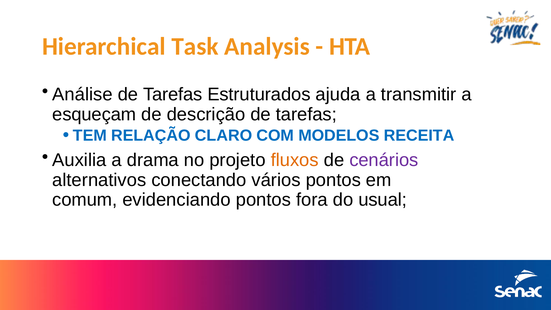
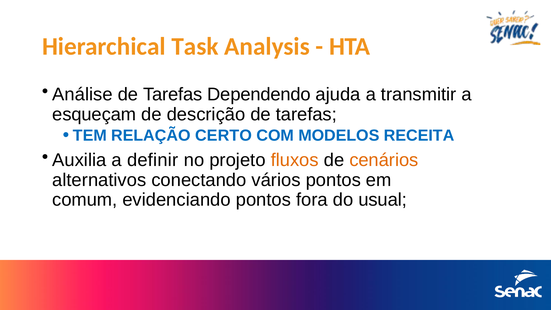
Estruturados: Estruturados -> Dependendo (259, 94)
CLARO: CLARO -> CERTO (223, 136)
drama: drama -> definir (153, 160)
cenários colour: purple -> orange (384, 160)
